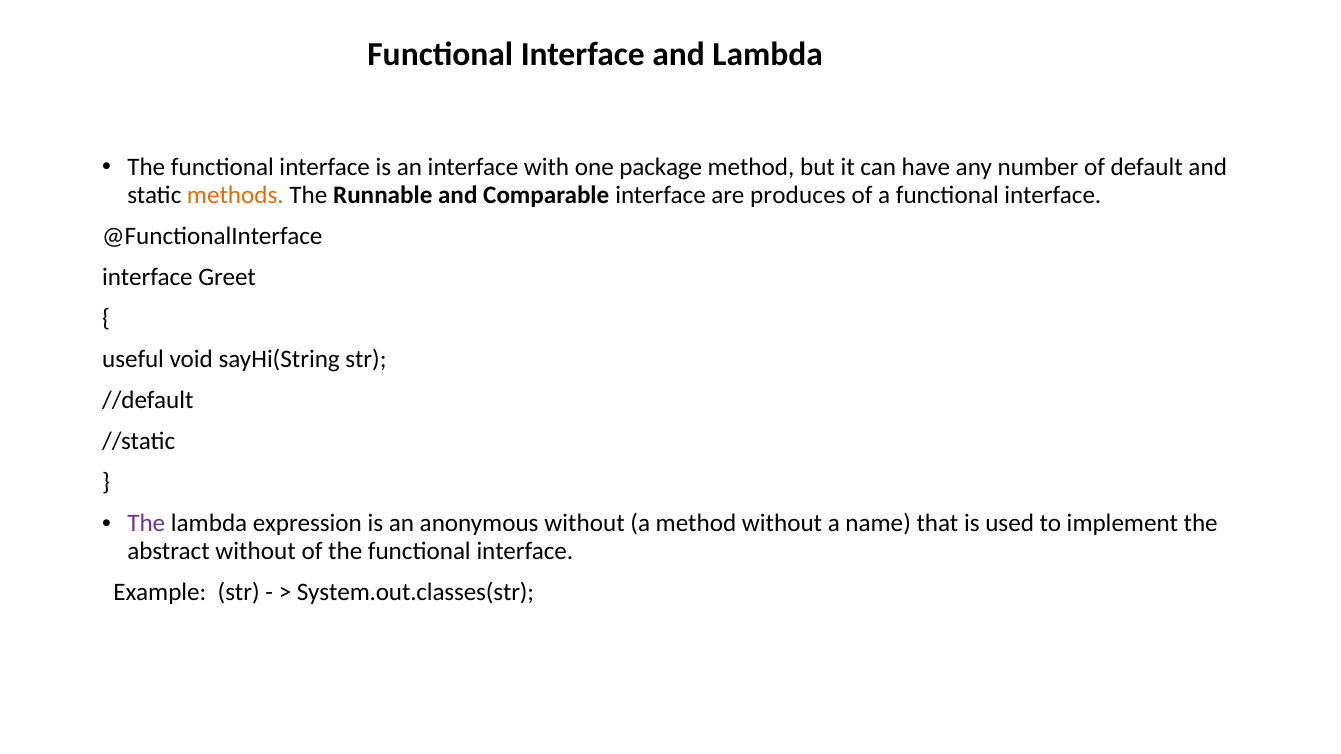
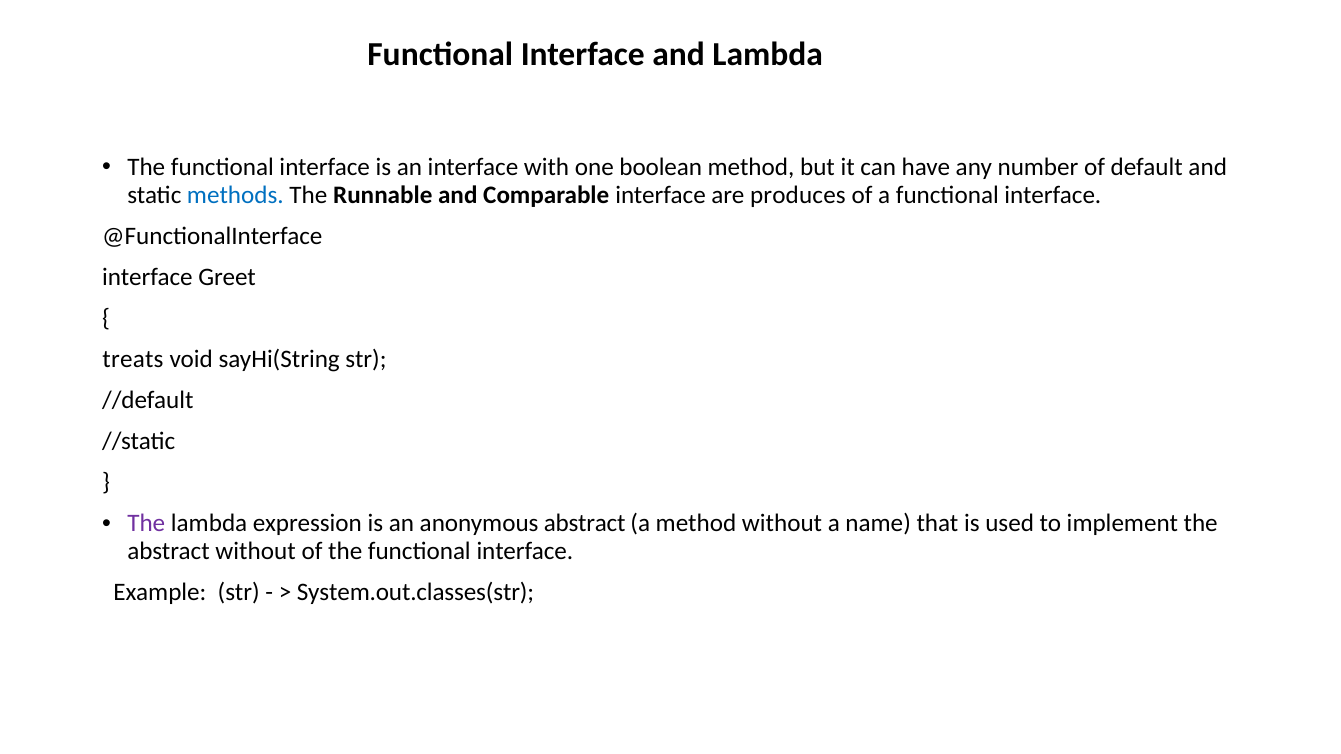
package: package -> boolean (661, 168)
methods colour: orange -> blue (235, 195)
useful: useful -> treats (133, 359)
anonymous without: without -> abstract (585, 524)
